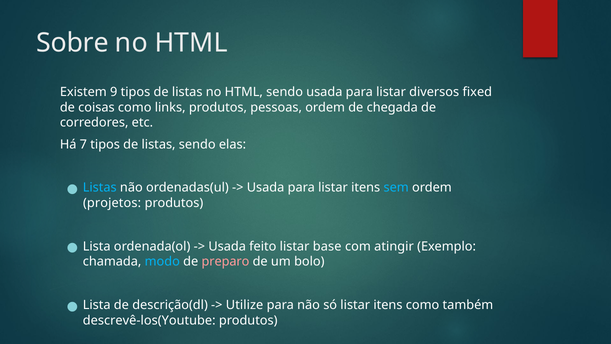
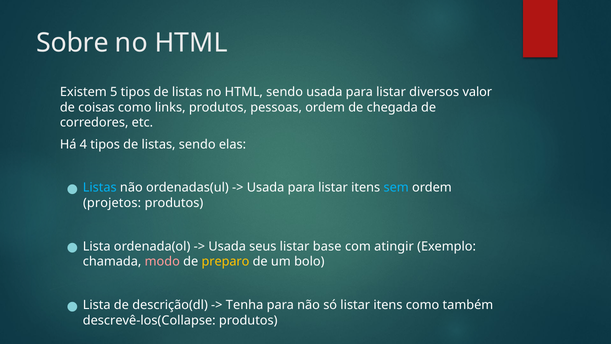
9: 9 -> 5 (114, 92)
fixed: fixed -> valor (477, 92)
7: 7 -> 4 (83, 144)
feito: feito -> seus (263, 246)
modo colour: light blue -> pink (162, 262)
preparo colour: pink -> yellow (225, 262)
Utilize: Utilize -> Tenha (245, 305)
descrevê-los(Youtube: descrevê-los(Youtube -> descrevê-los(Collapse (149, 320)
